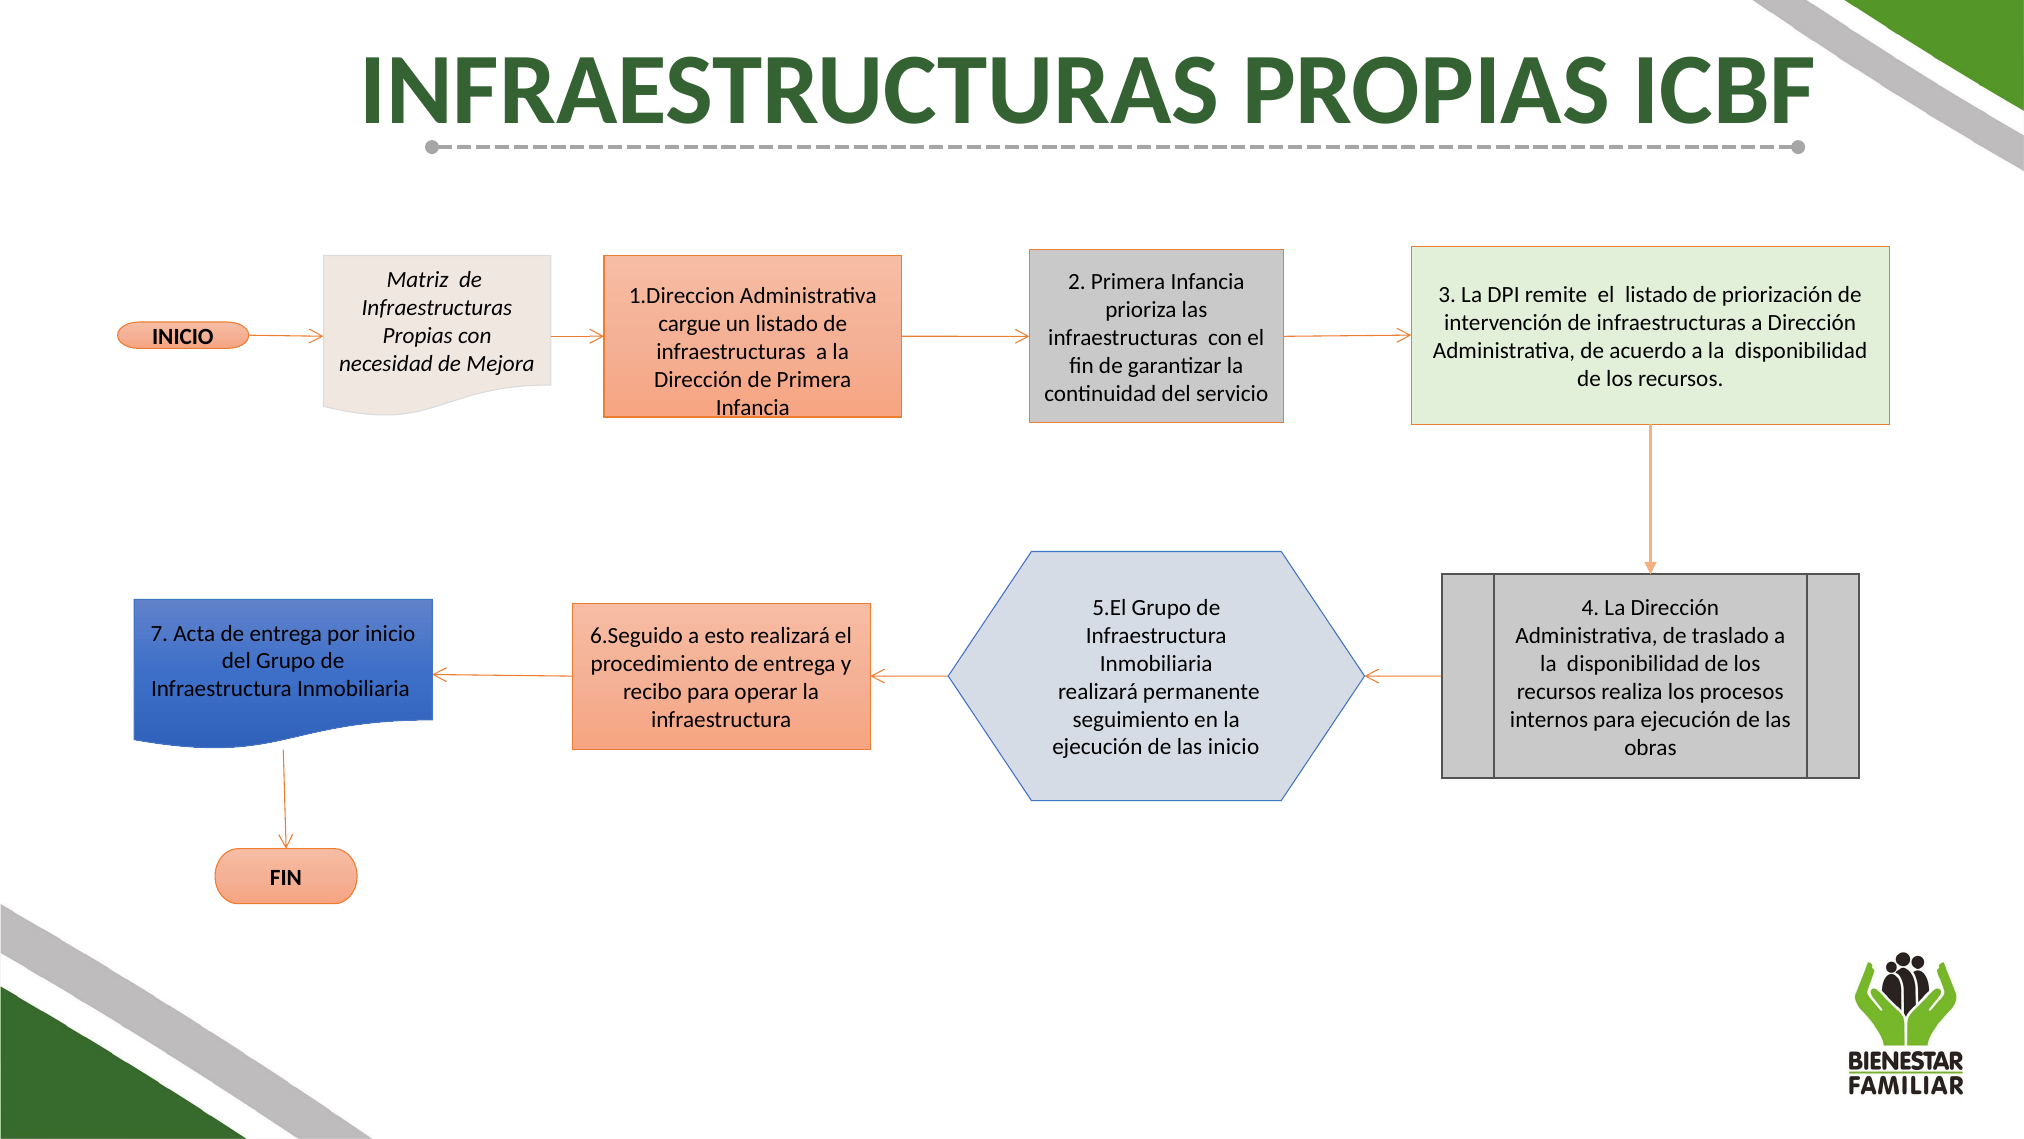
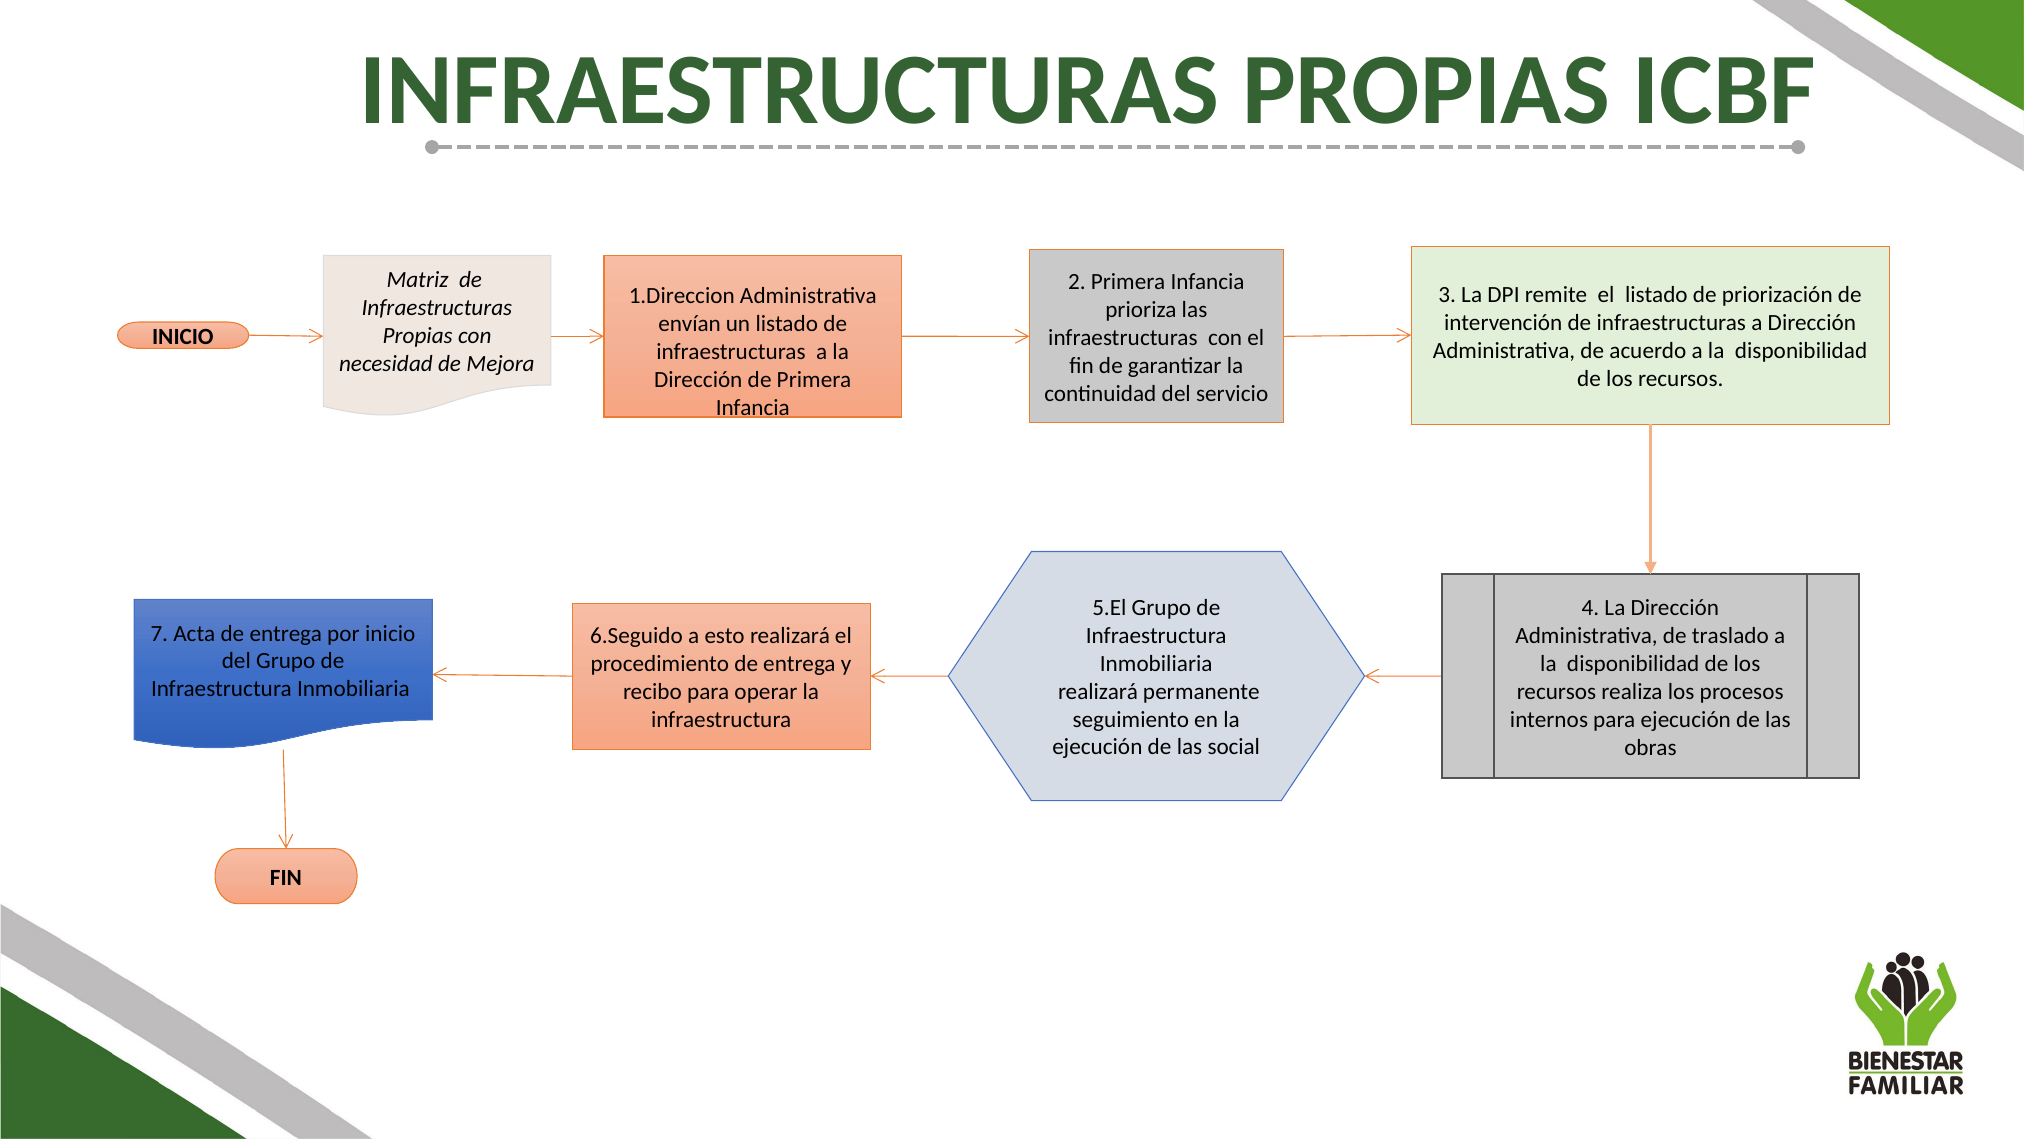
cargue: cargue -> envían (690, 324)
las inicio: inicio -> social (1234, 747)
